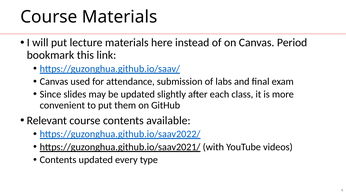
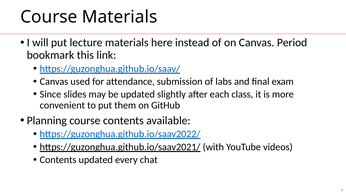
Relevant: Relevant -> Planning (47, 120)
type: type -> chat (149, 160)
